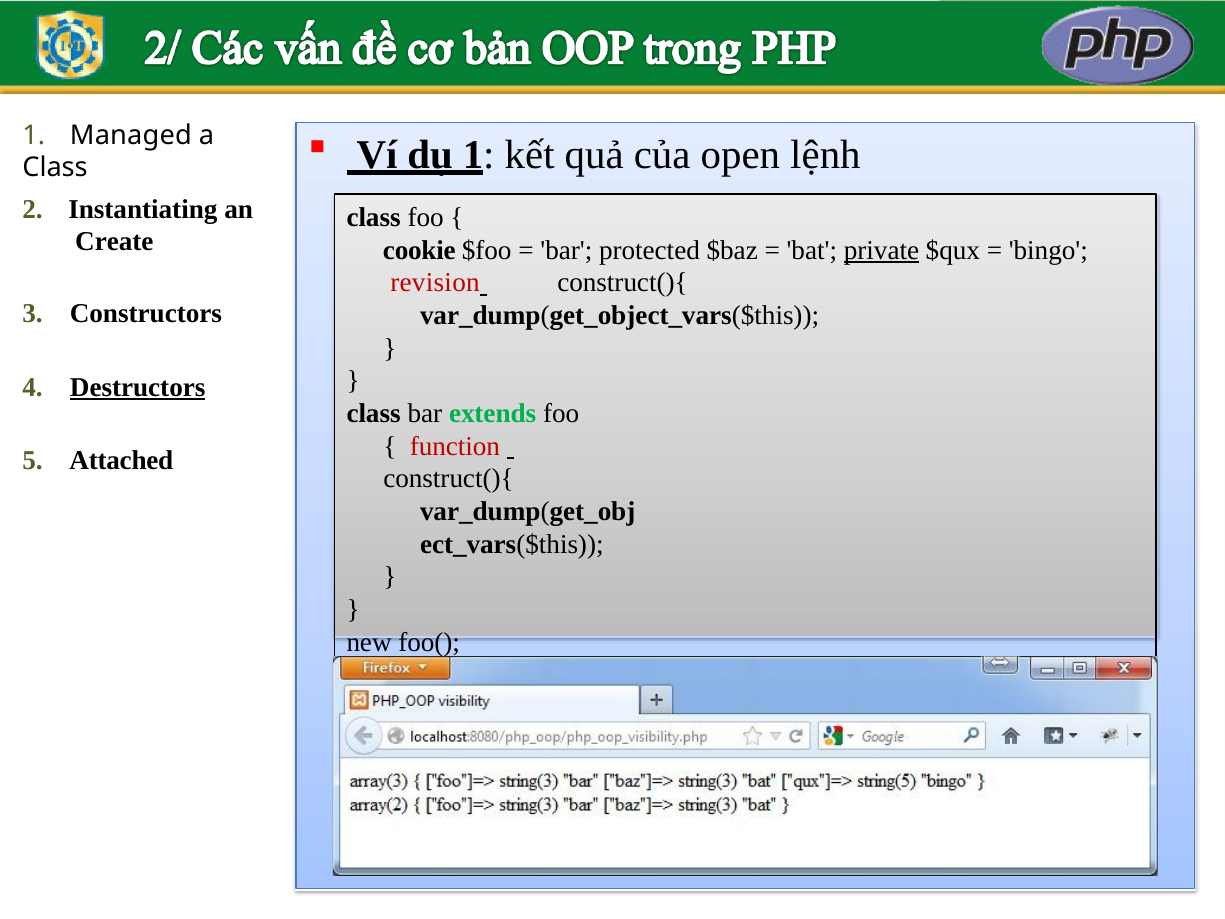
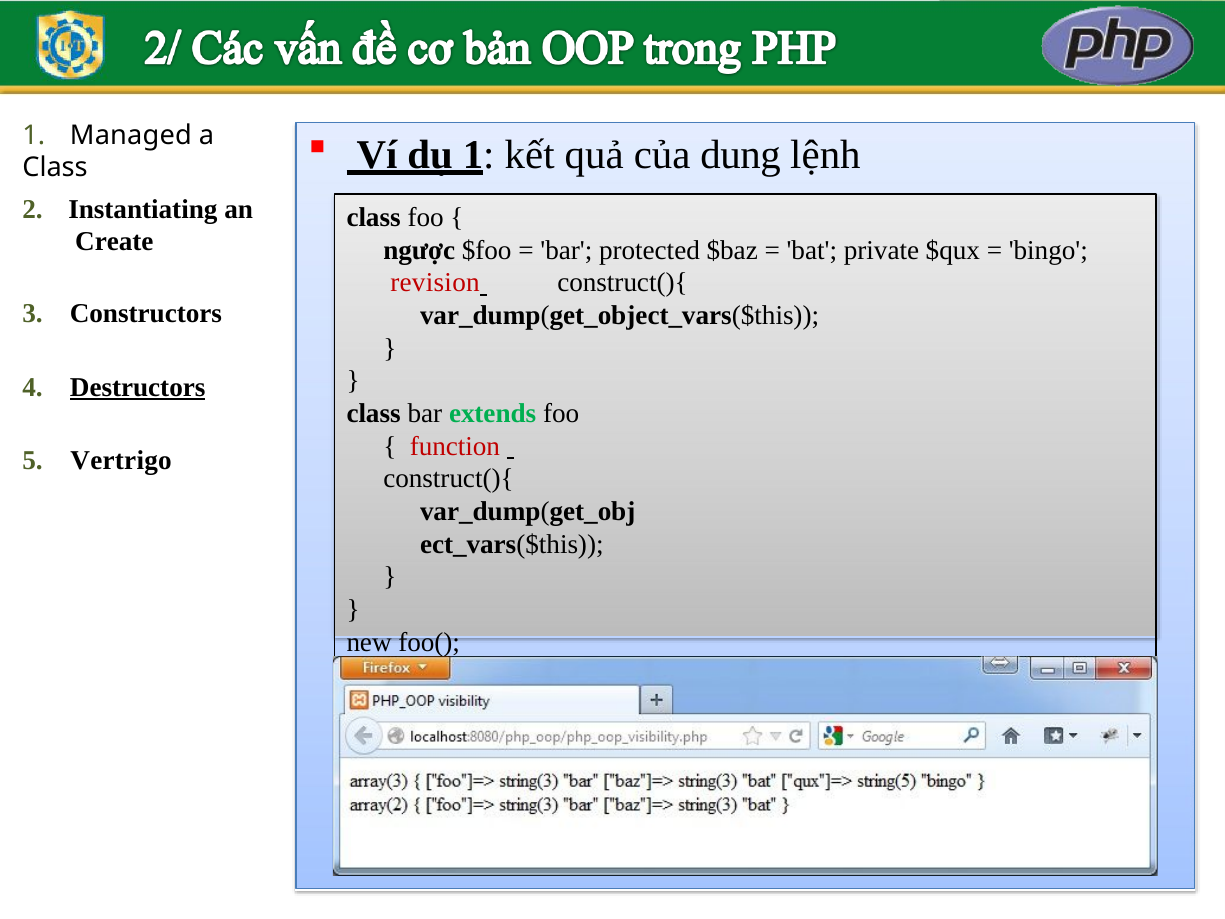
open: open -> dung (741, 154)
cookie: cookie -> ngược (419, 250)
private underline: present -> none (881, 250)
Attached: Attached -> Vertrigo (121, 460)
